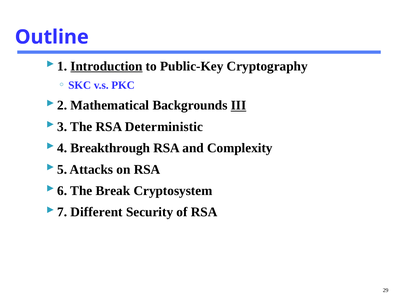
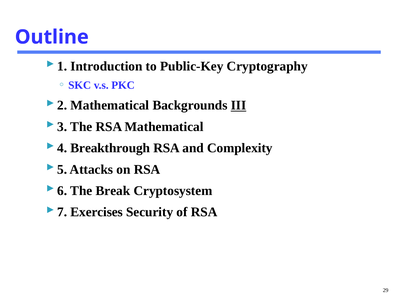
Introduction underline: present -> none (106, 66)
RSA Deterministic: Deterministic -> Mathematical (164, 126)
Different: Different -> Exercises (97, 212)
